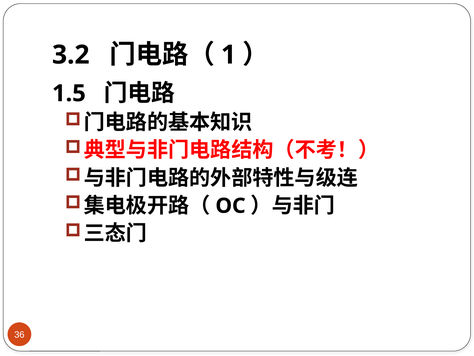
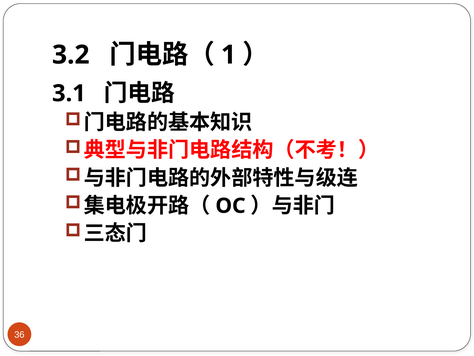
1.5: 1.5 -> 3.1 (69, 93)
